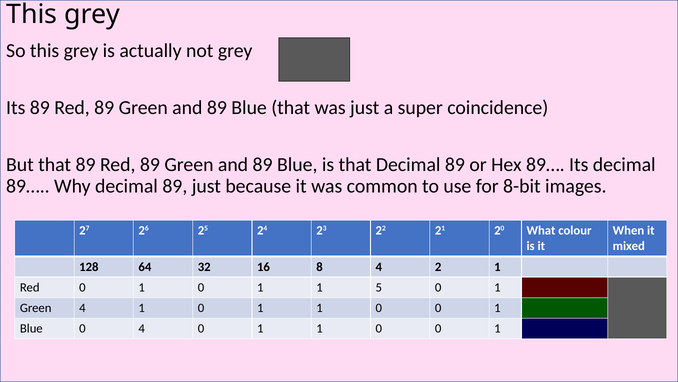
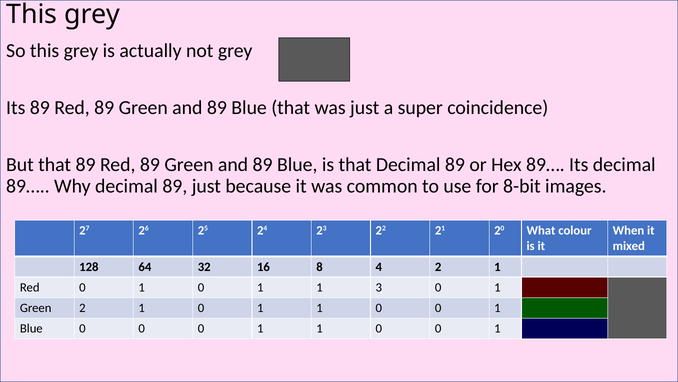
5: 5 -> 3 (379, 287)
Green 4: 4 -> 2 (82, 308)
Blue 0 4: 4 -> 0 (142, 328)
